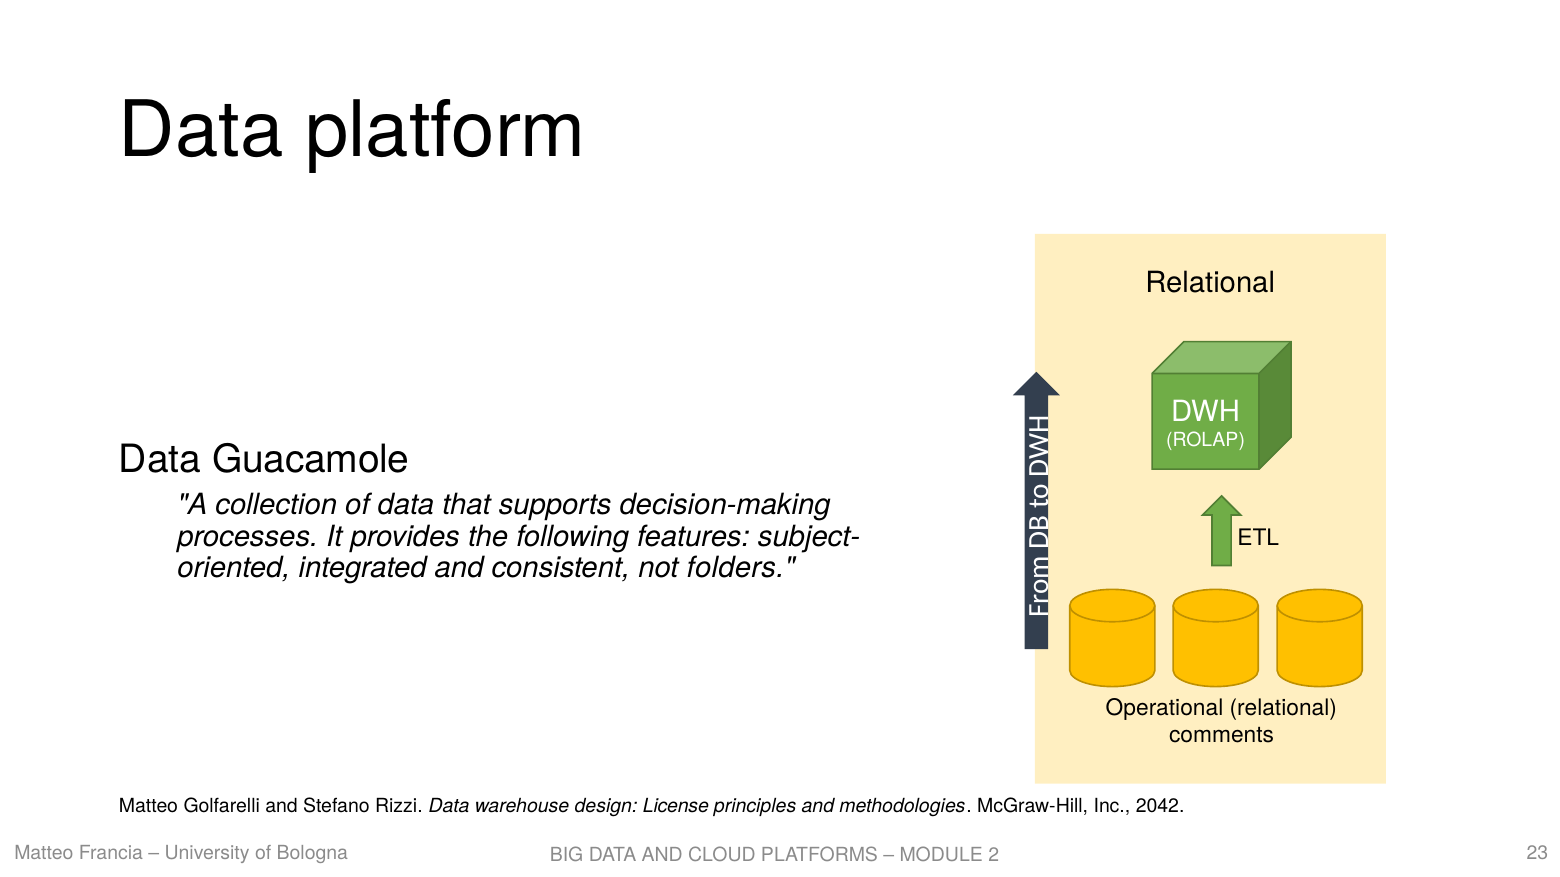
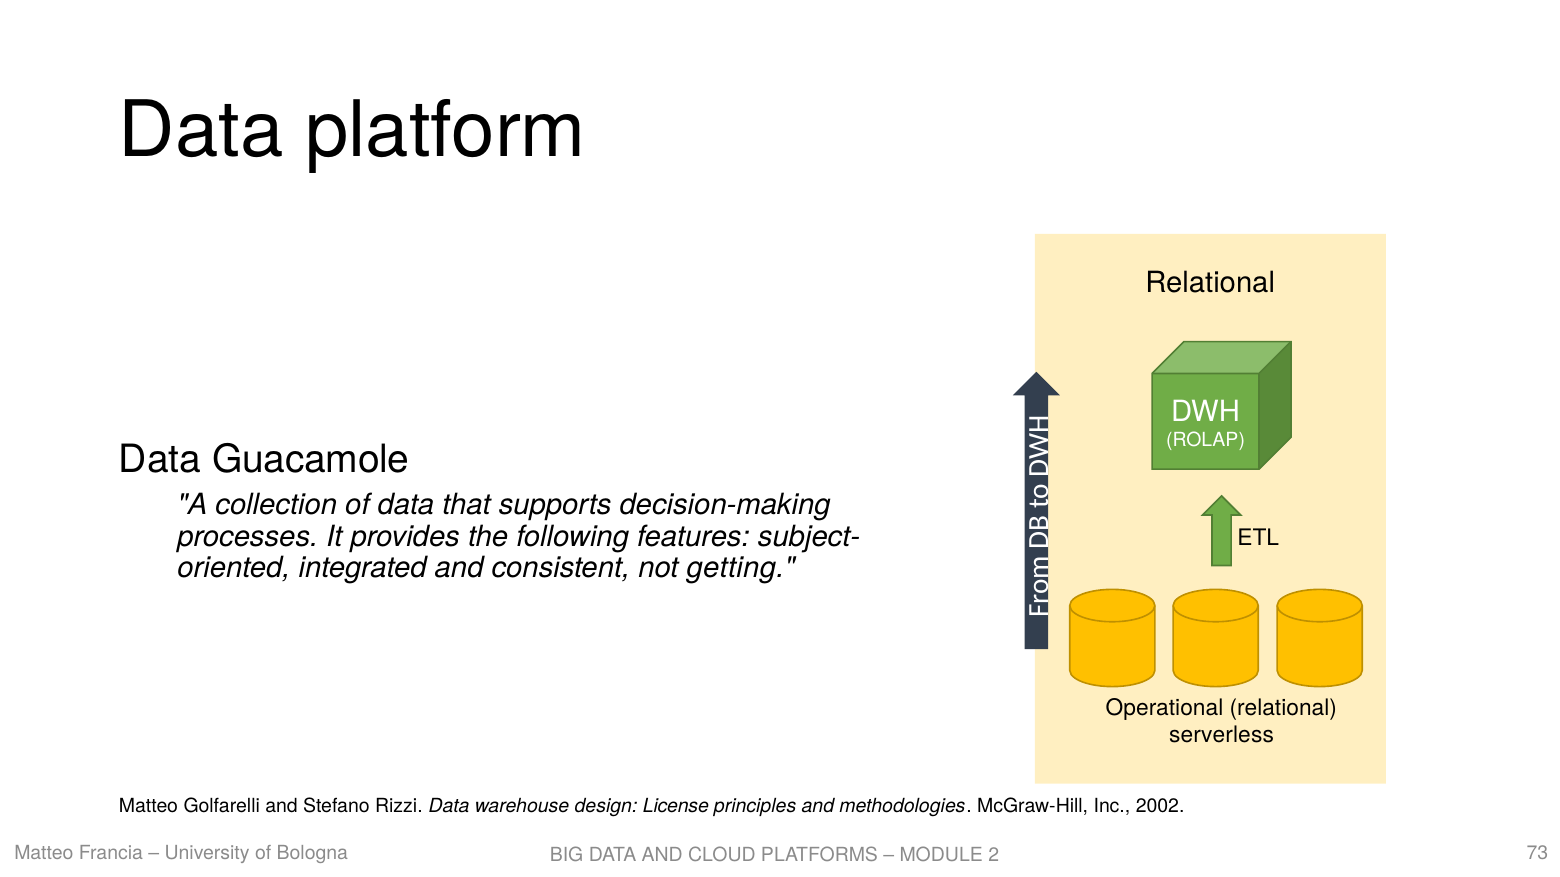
folders: folders -> getting (741, 568)
comments: comments -> serverless (1221, 735)
2042: 2042 -> 2002 (1160, 806)
23: 23 -> 73 (1537, 853)
